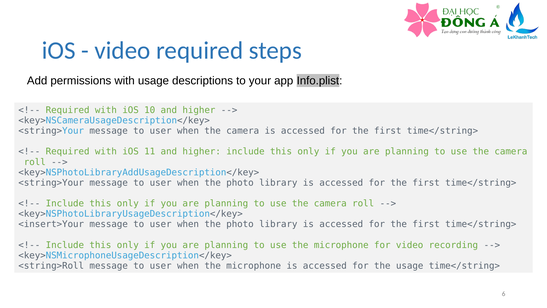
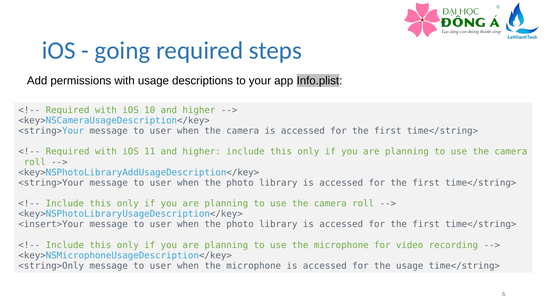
video: video -> going (123, 51)
<string>Roll: <string>Roll -> <string>Only (51, 266)
